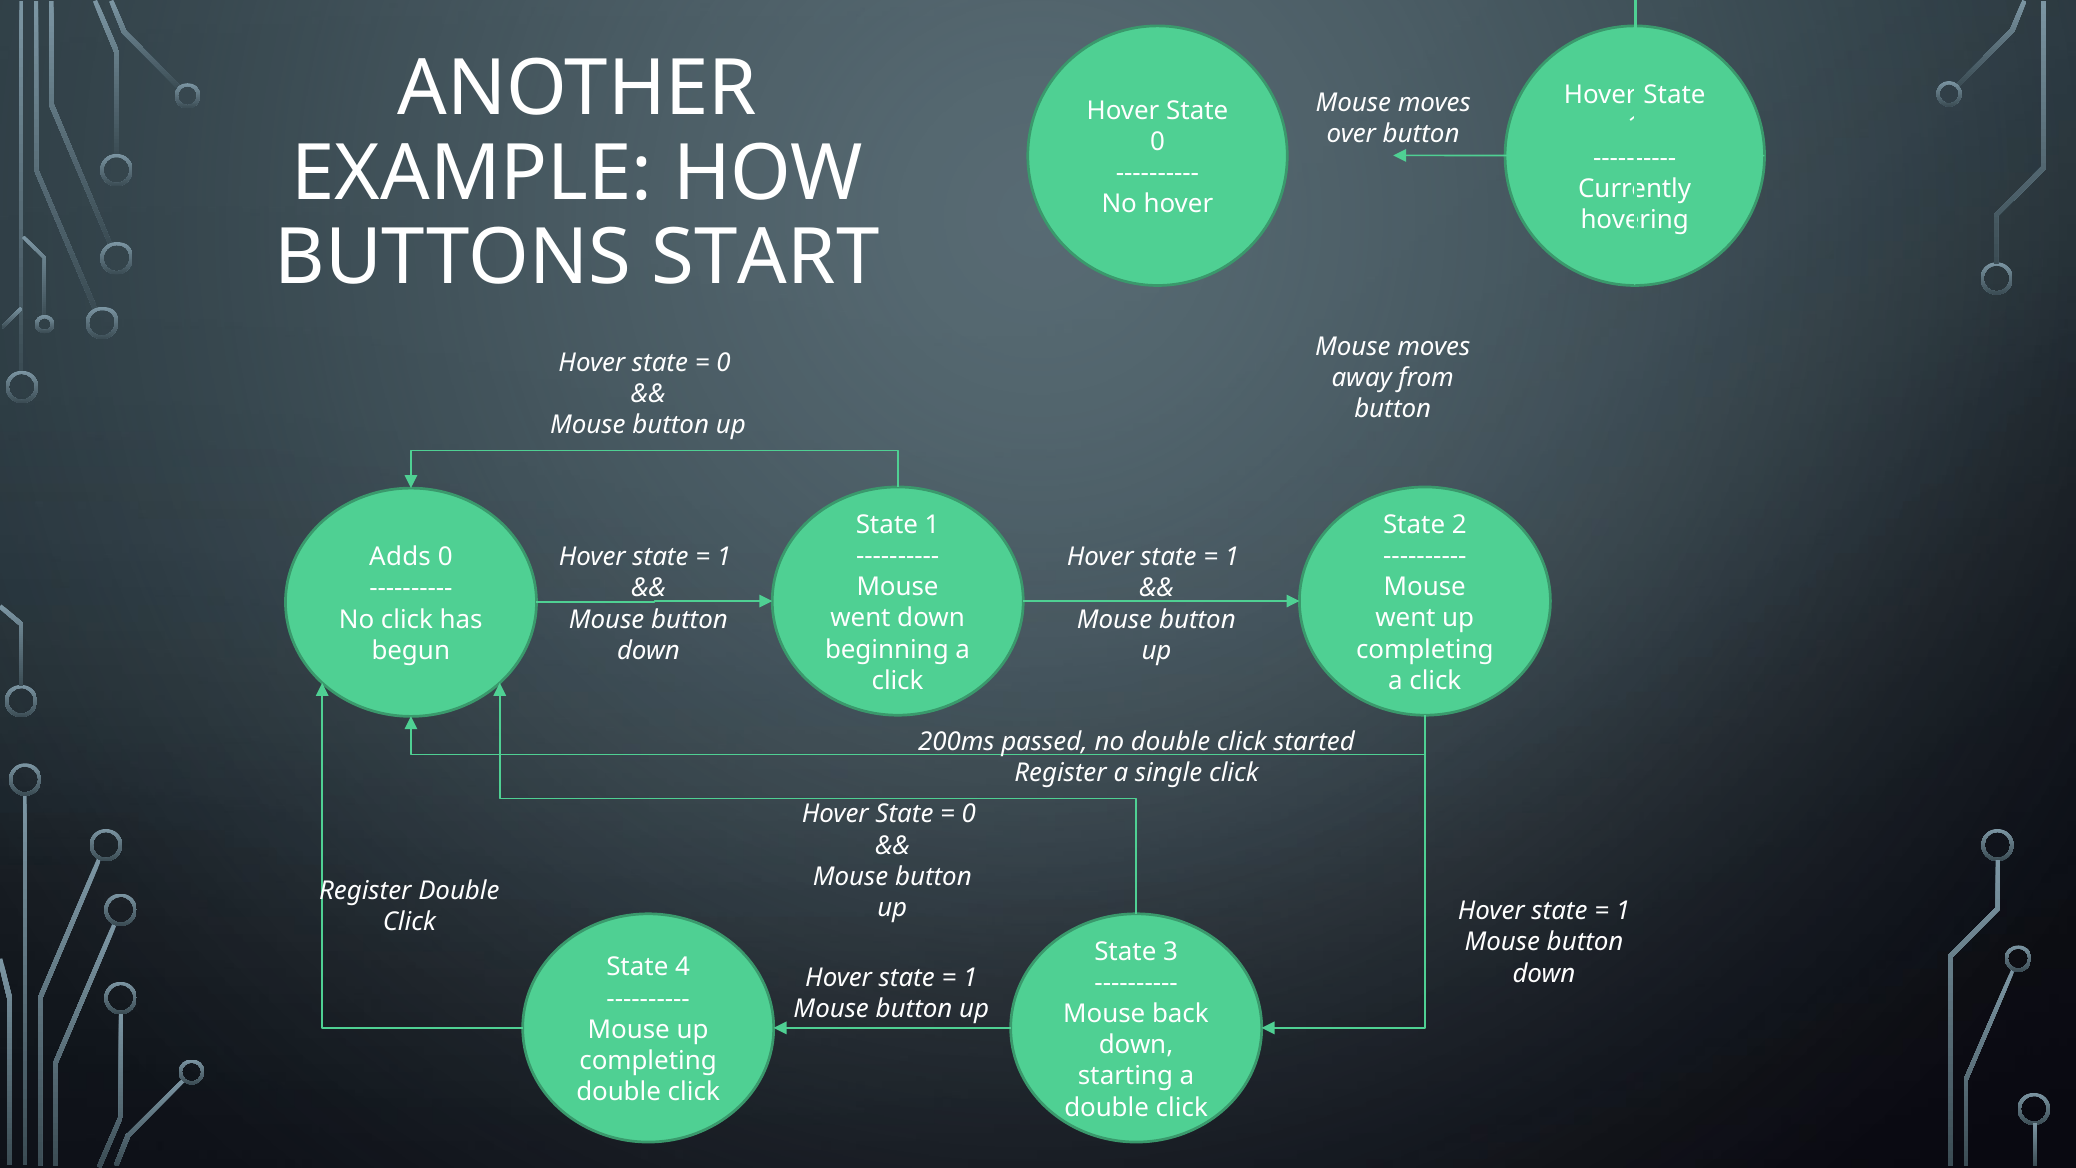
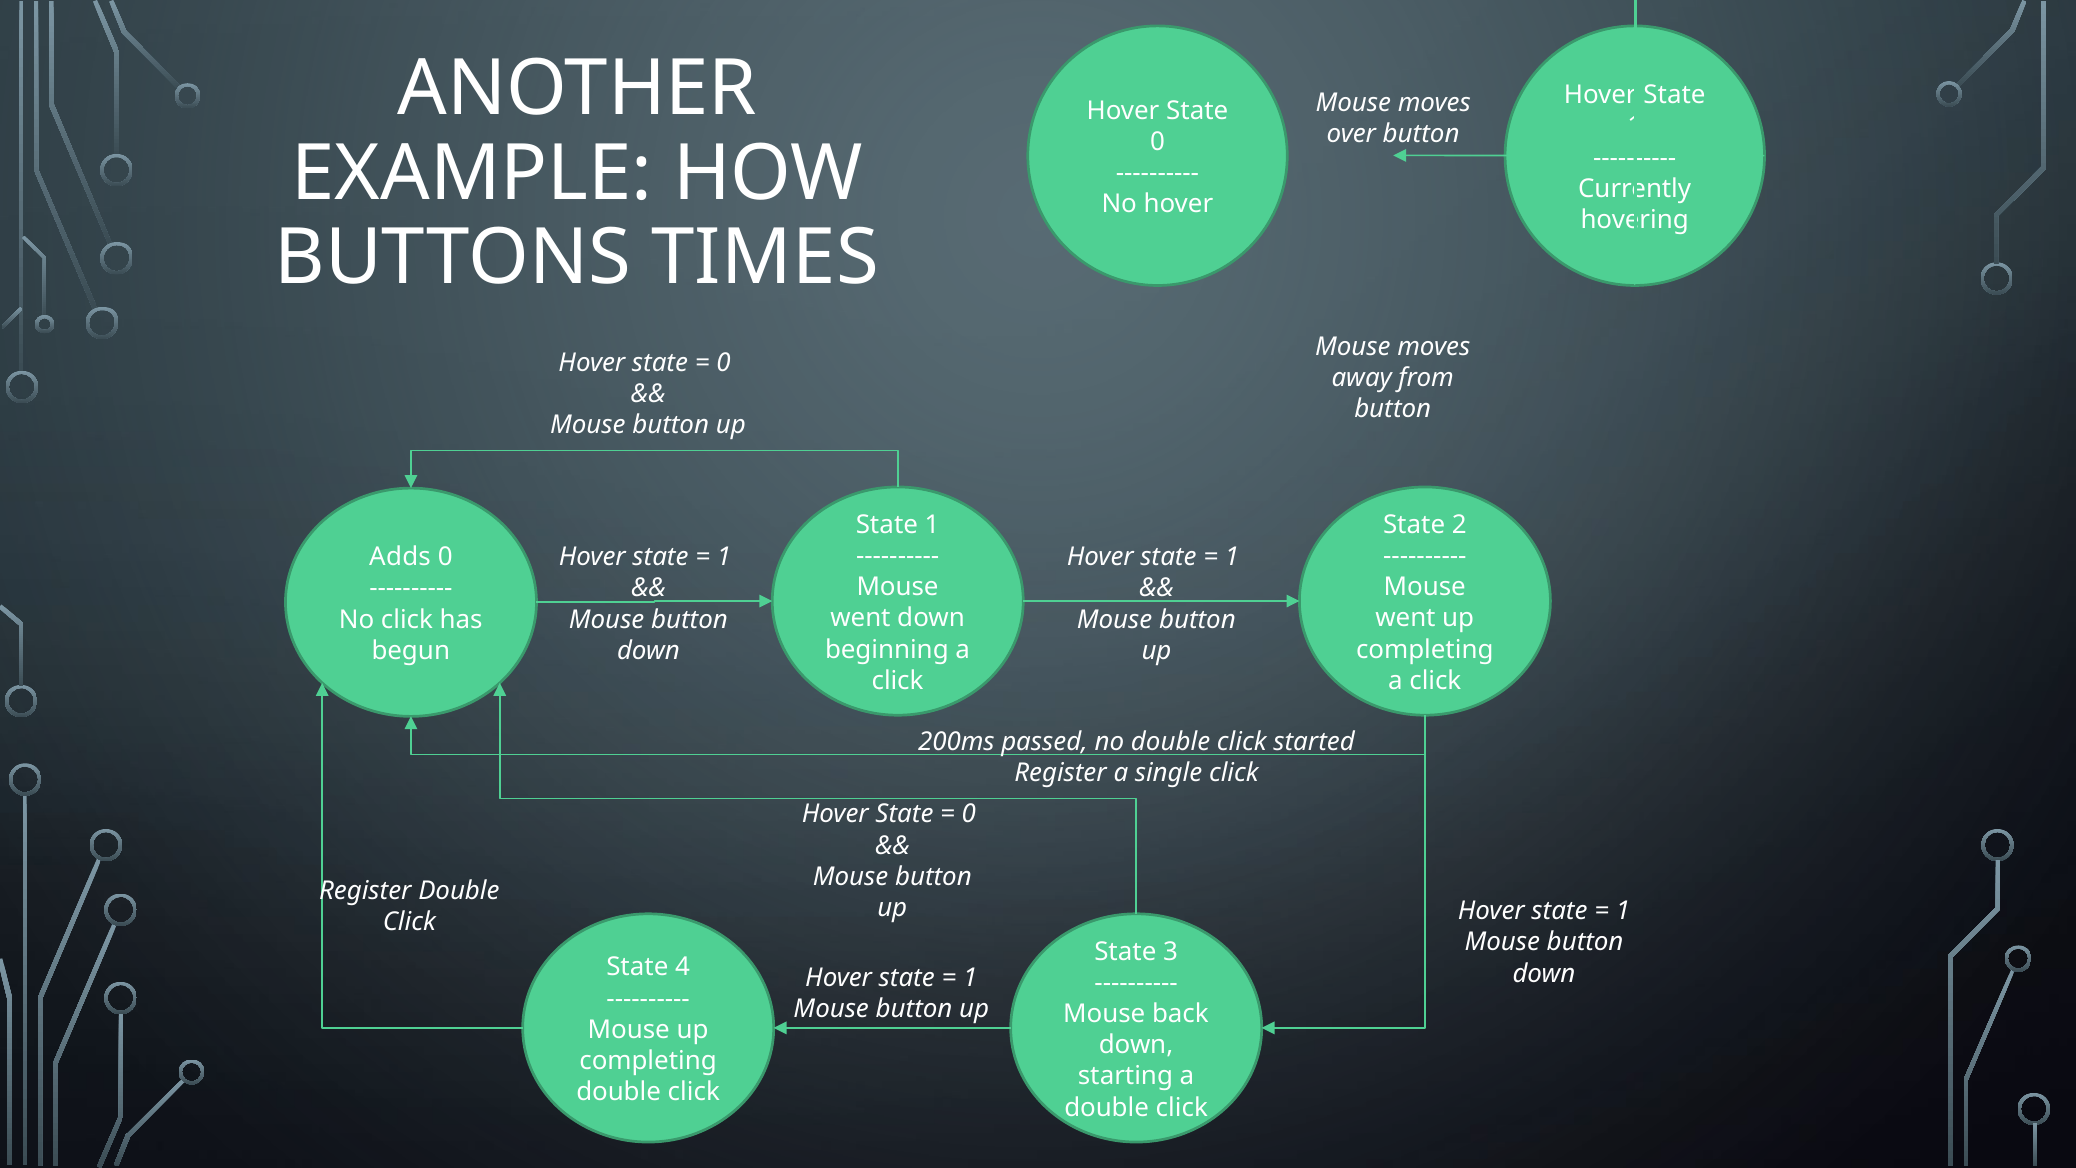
START: START -> TIMES (765, 257)
